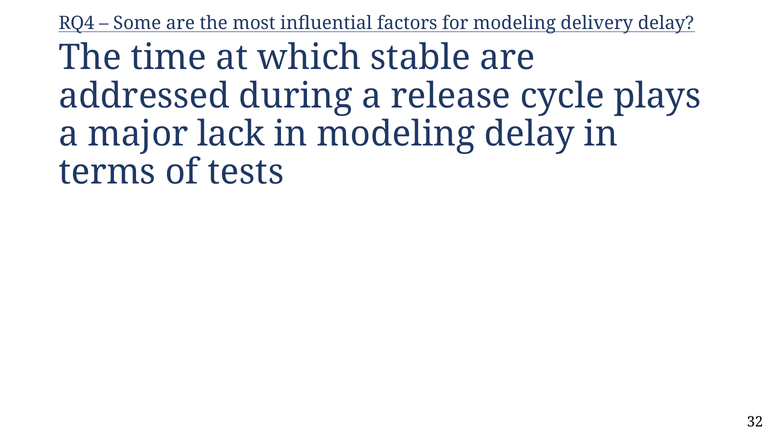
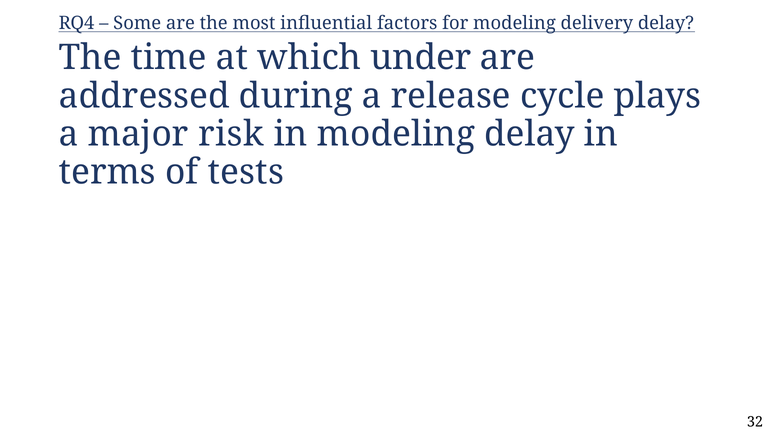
stable: stable -> under (421, 58)
lack: lack -> risk (231, 134)
